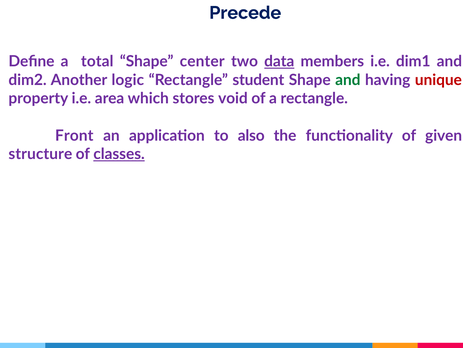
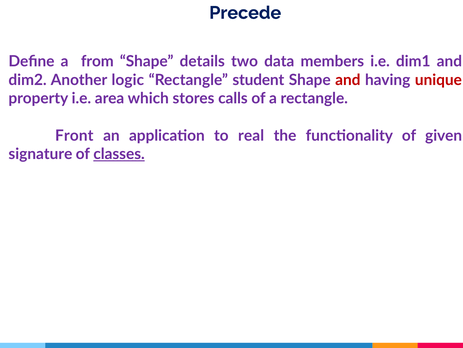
total: total -> from (97, 61)
center: center -> details (202, 61)
data underline: present -> none (279, 61)
and colour: green -> red (348, 80)
void: void -> calls (233, 98)
also: also -> real (251, 135)
structure: structure -> signature (40, 154)
